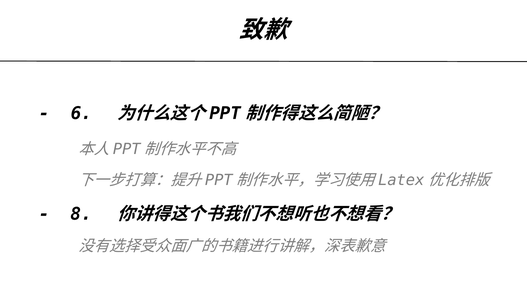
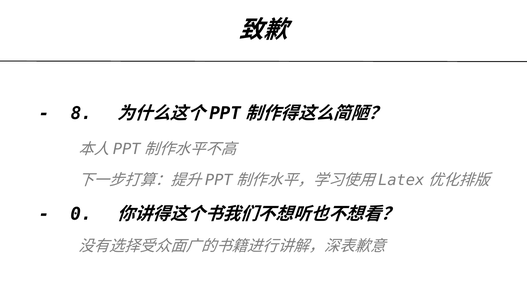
6: 6 -> 8 (81, 113)
8: 8 -> 0 (81, 214)
